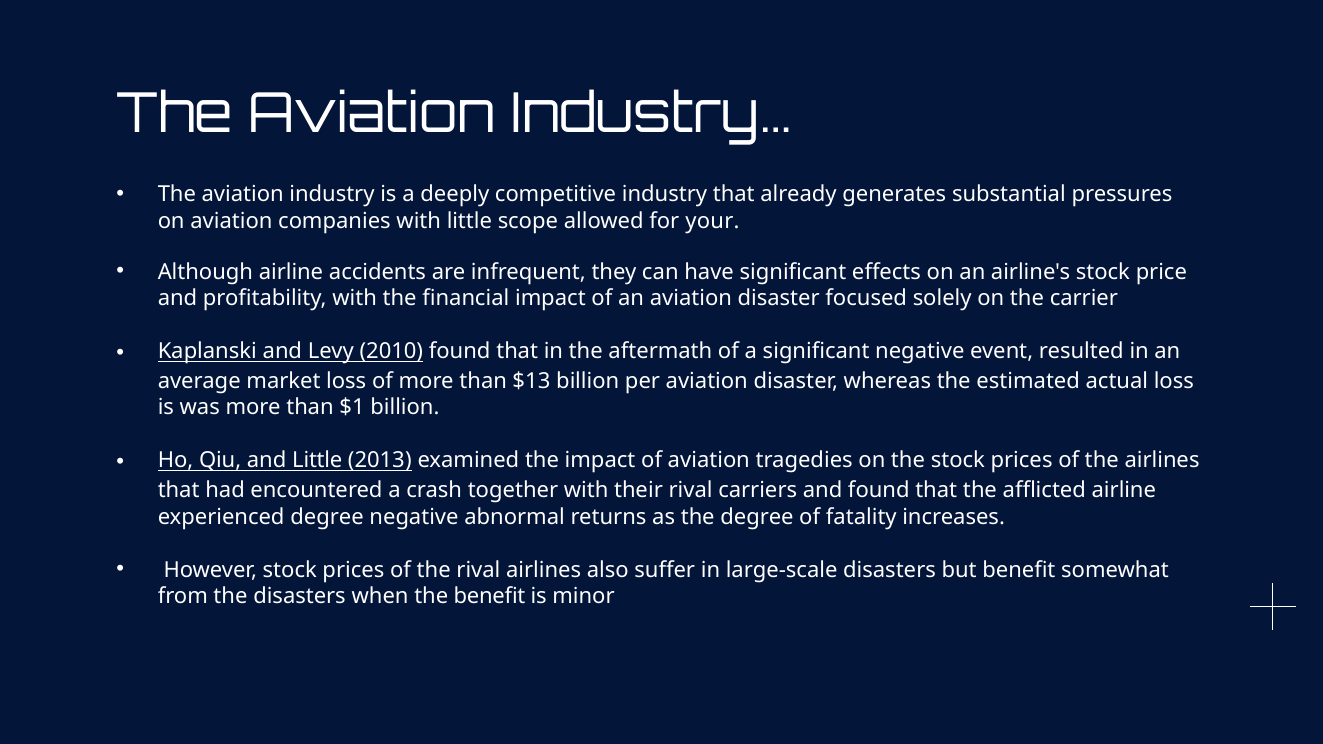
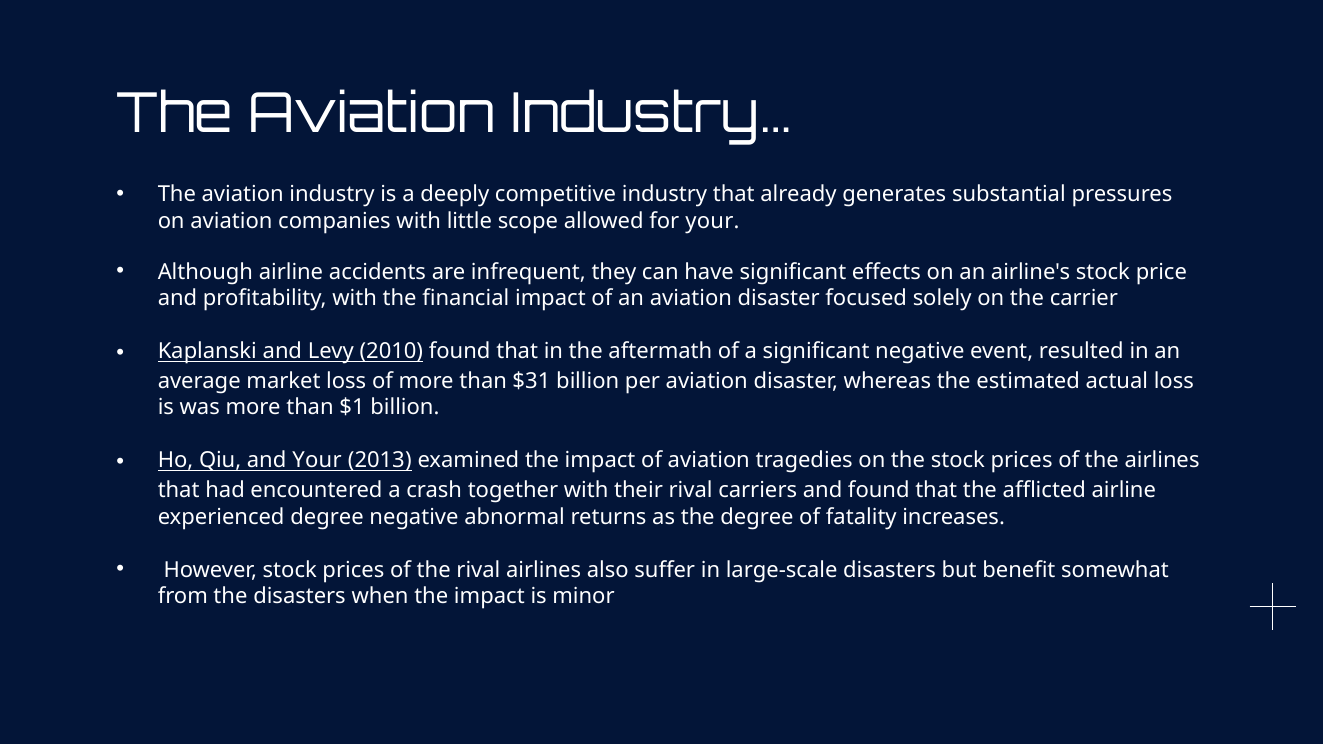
$13: $13 -> $31 (531, 381)
and Little: Little -> Your (317, 461)
when the benefit: benefit -> impact (489, 597)
